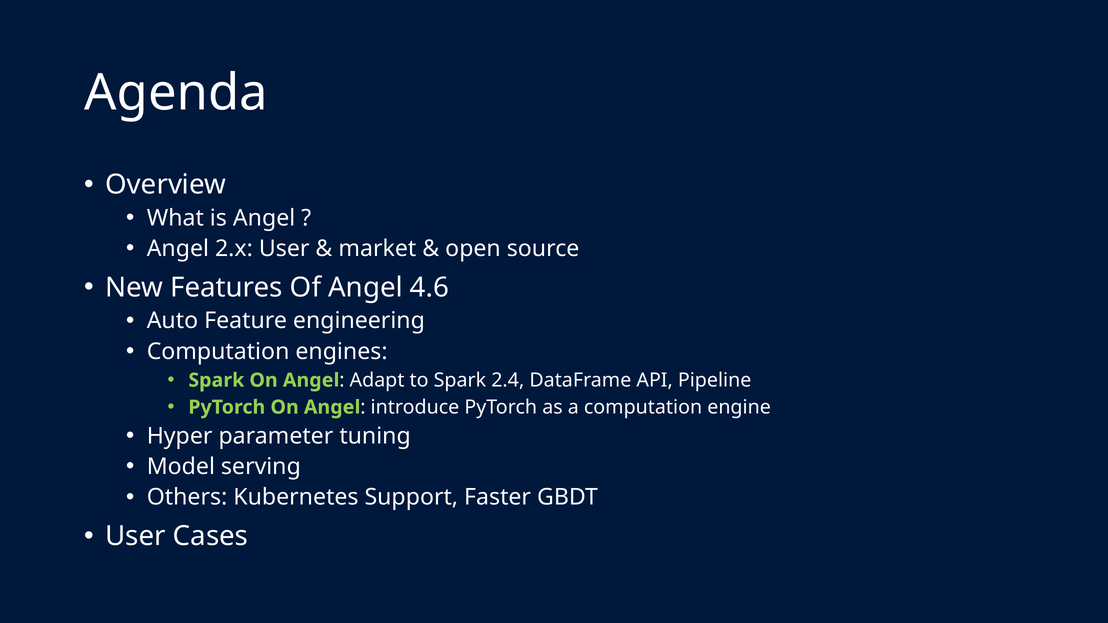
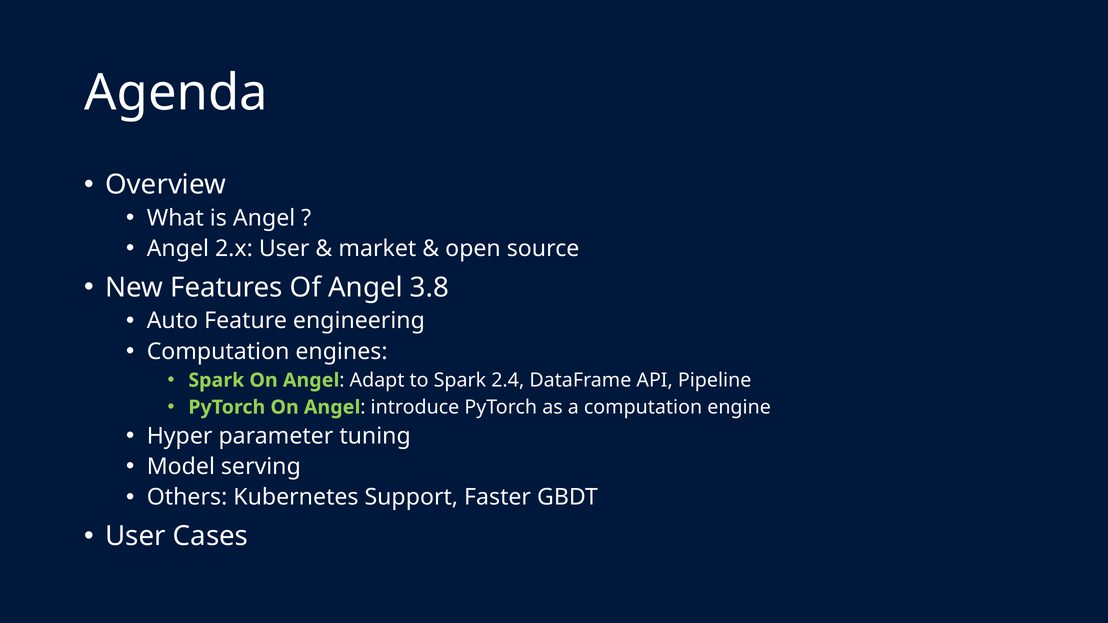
4.6: 4.6 -> 3.8 (430, 288)
